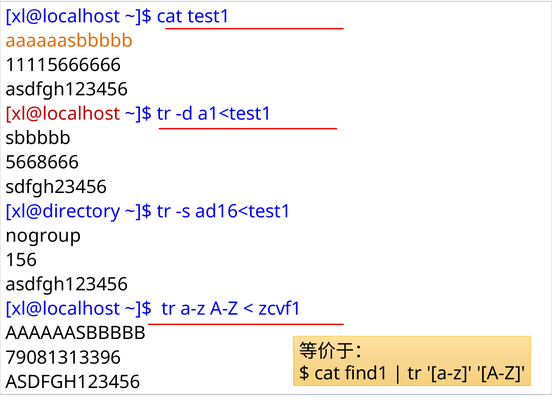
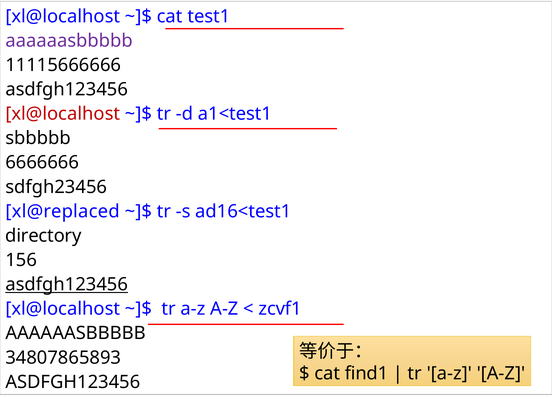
aaaaaasbbbbb colour: orange -> purple (69, 41)
5668666: 5668666 -> 6666666 (42, 163)
xl@directory: xl@directory -> xl@replaced (63, 211)
nogroup: nogroup -> directory (43, 236)
asdfgh123456 underline: none -> present (67, 284)
79081313396: 79081313396 -> 34807865893 (63, 358)
